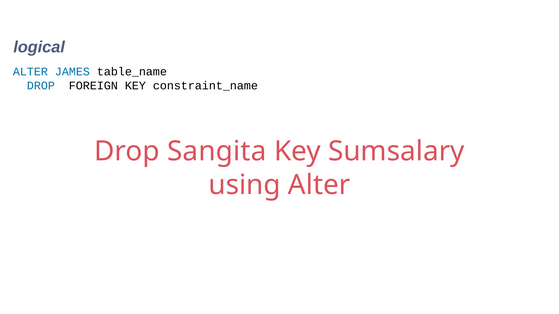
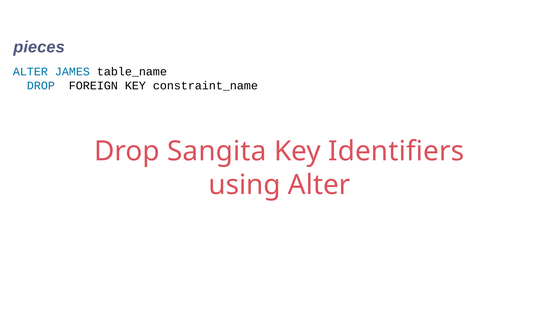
logical: logical -> pieces (39, 47)
Sumsalary: Sumsalary -> Identifiers (396, 152)
